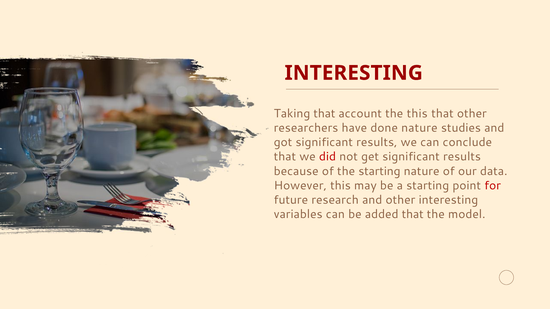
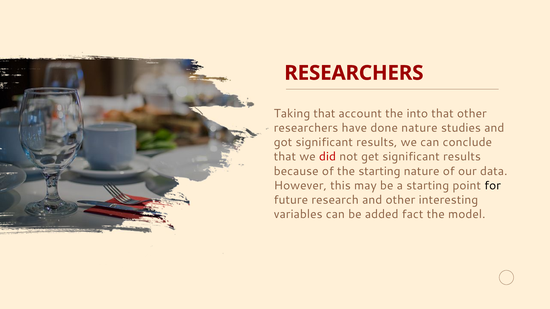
INTERESTING: INTERESTING -> RESEARCHERS (354, 73)
the this: this -> into (417, 114)
for colour: red -> black (493, 186)
added that: that -> fact (413, 215)
